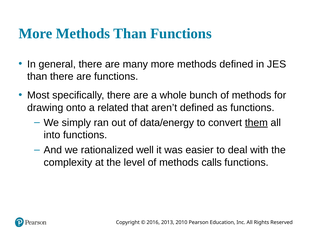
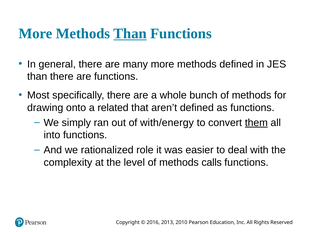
Than underline: none -> present (130, 34)
data/energy: data/energy -> with/energy (167, 123)
well: well -> role (145, 150)
